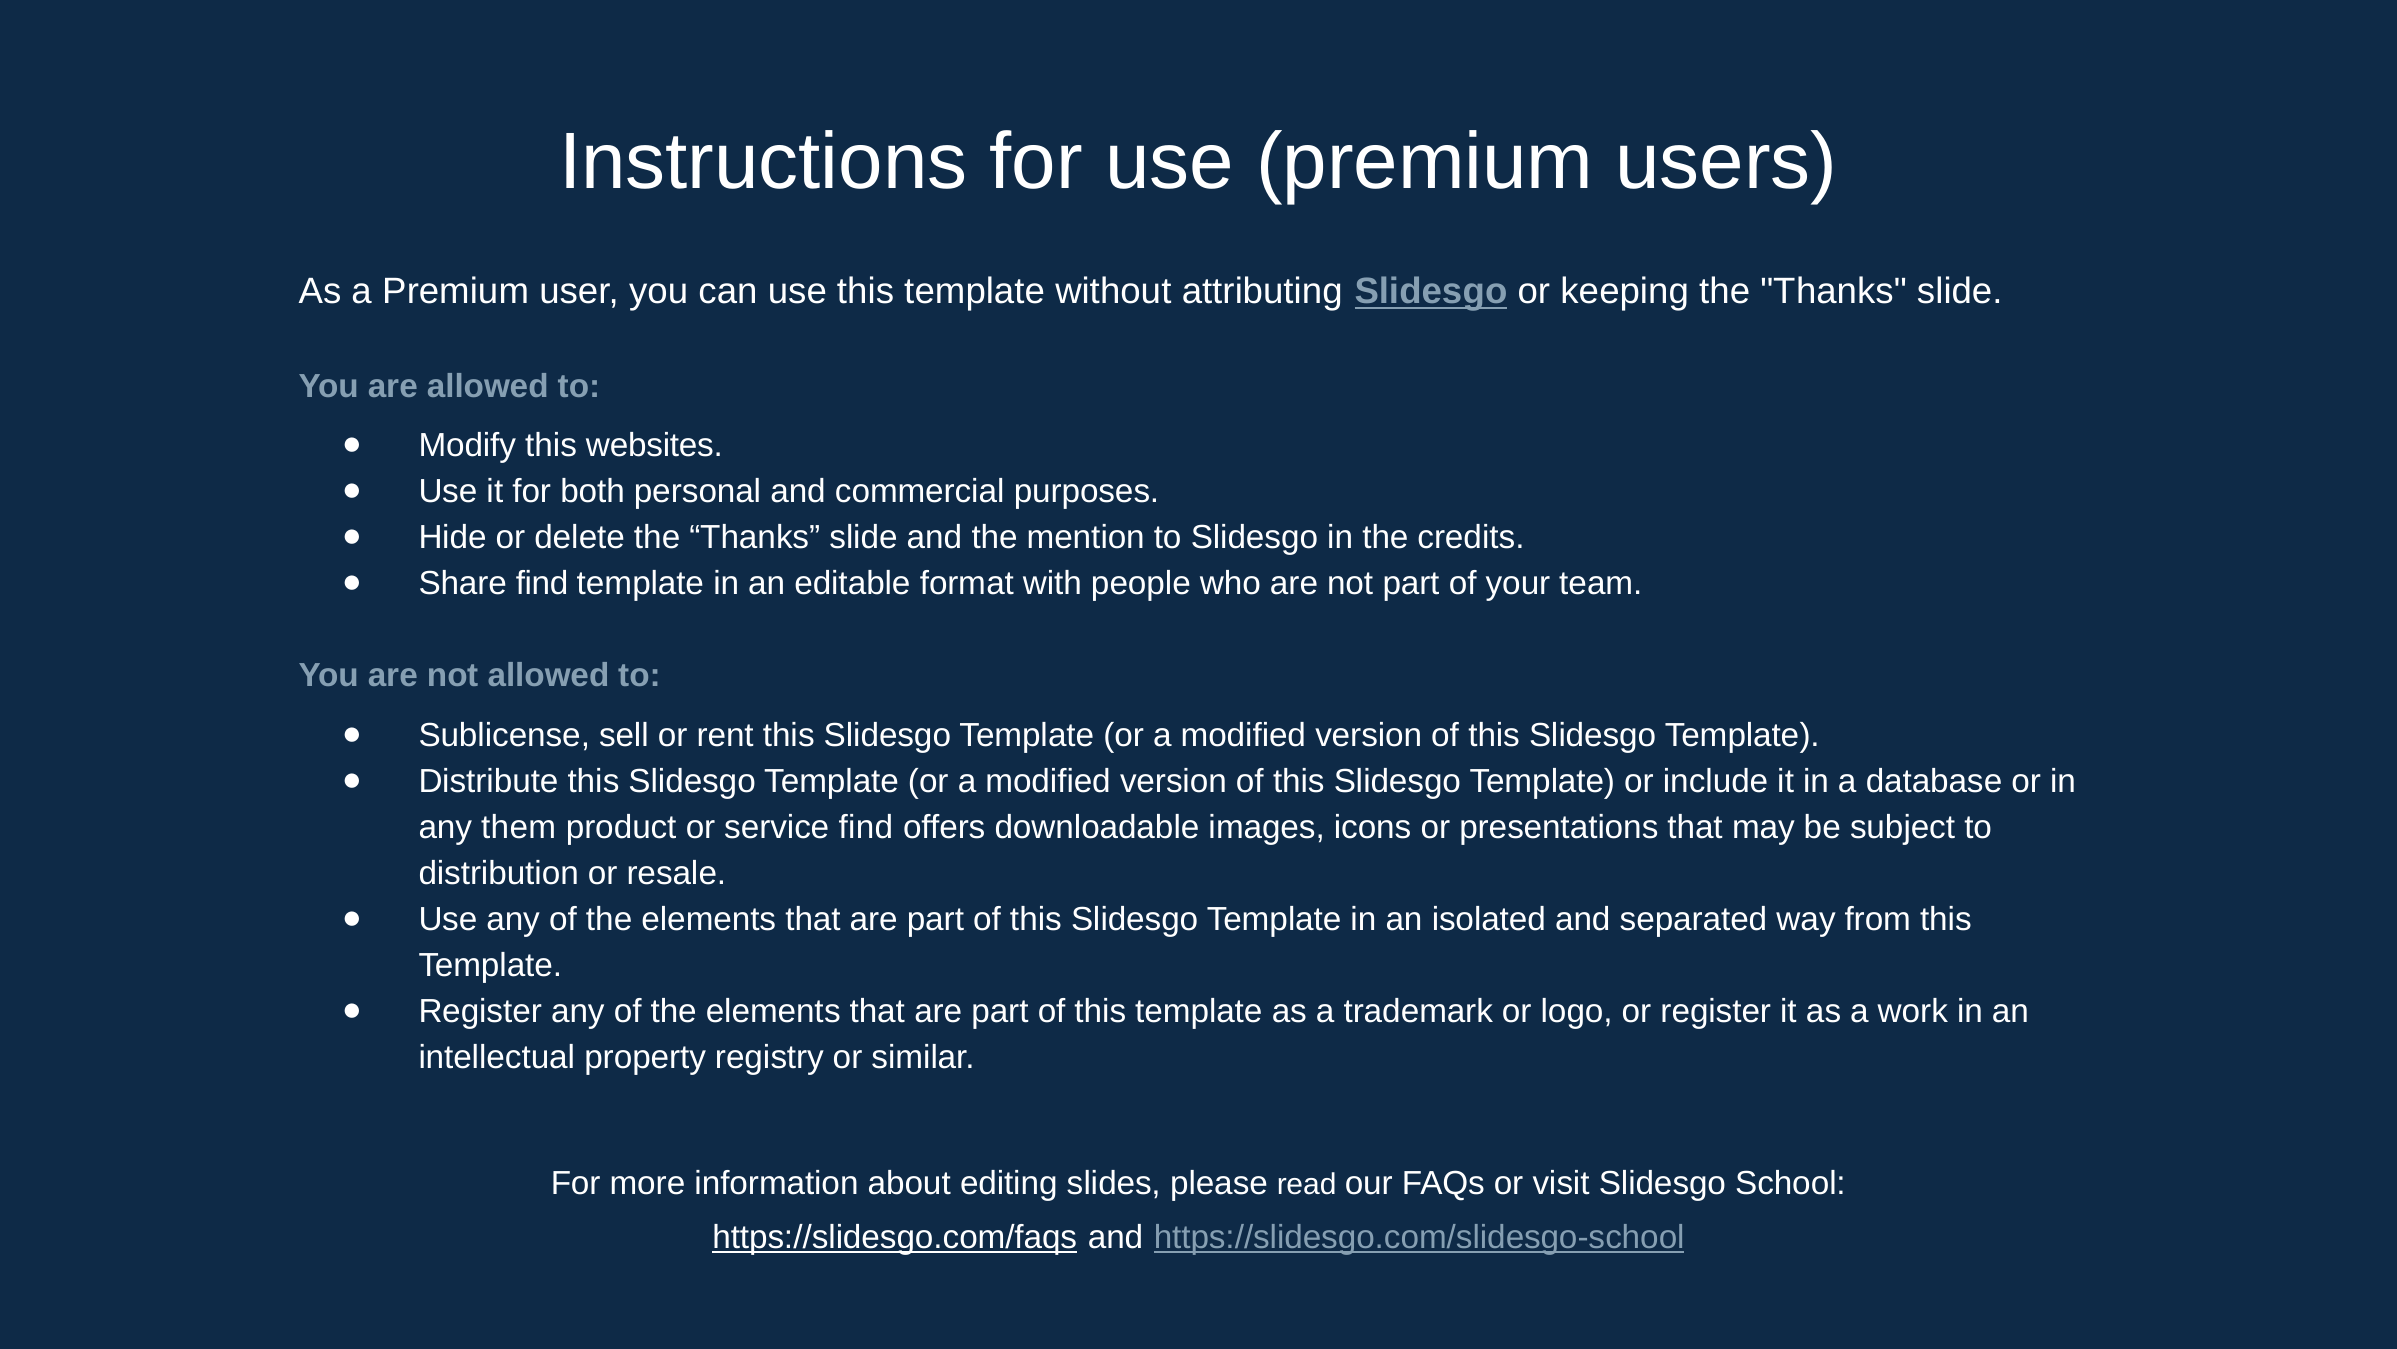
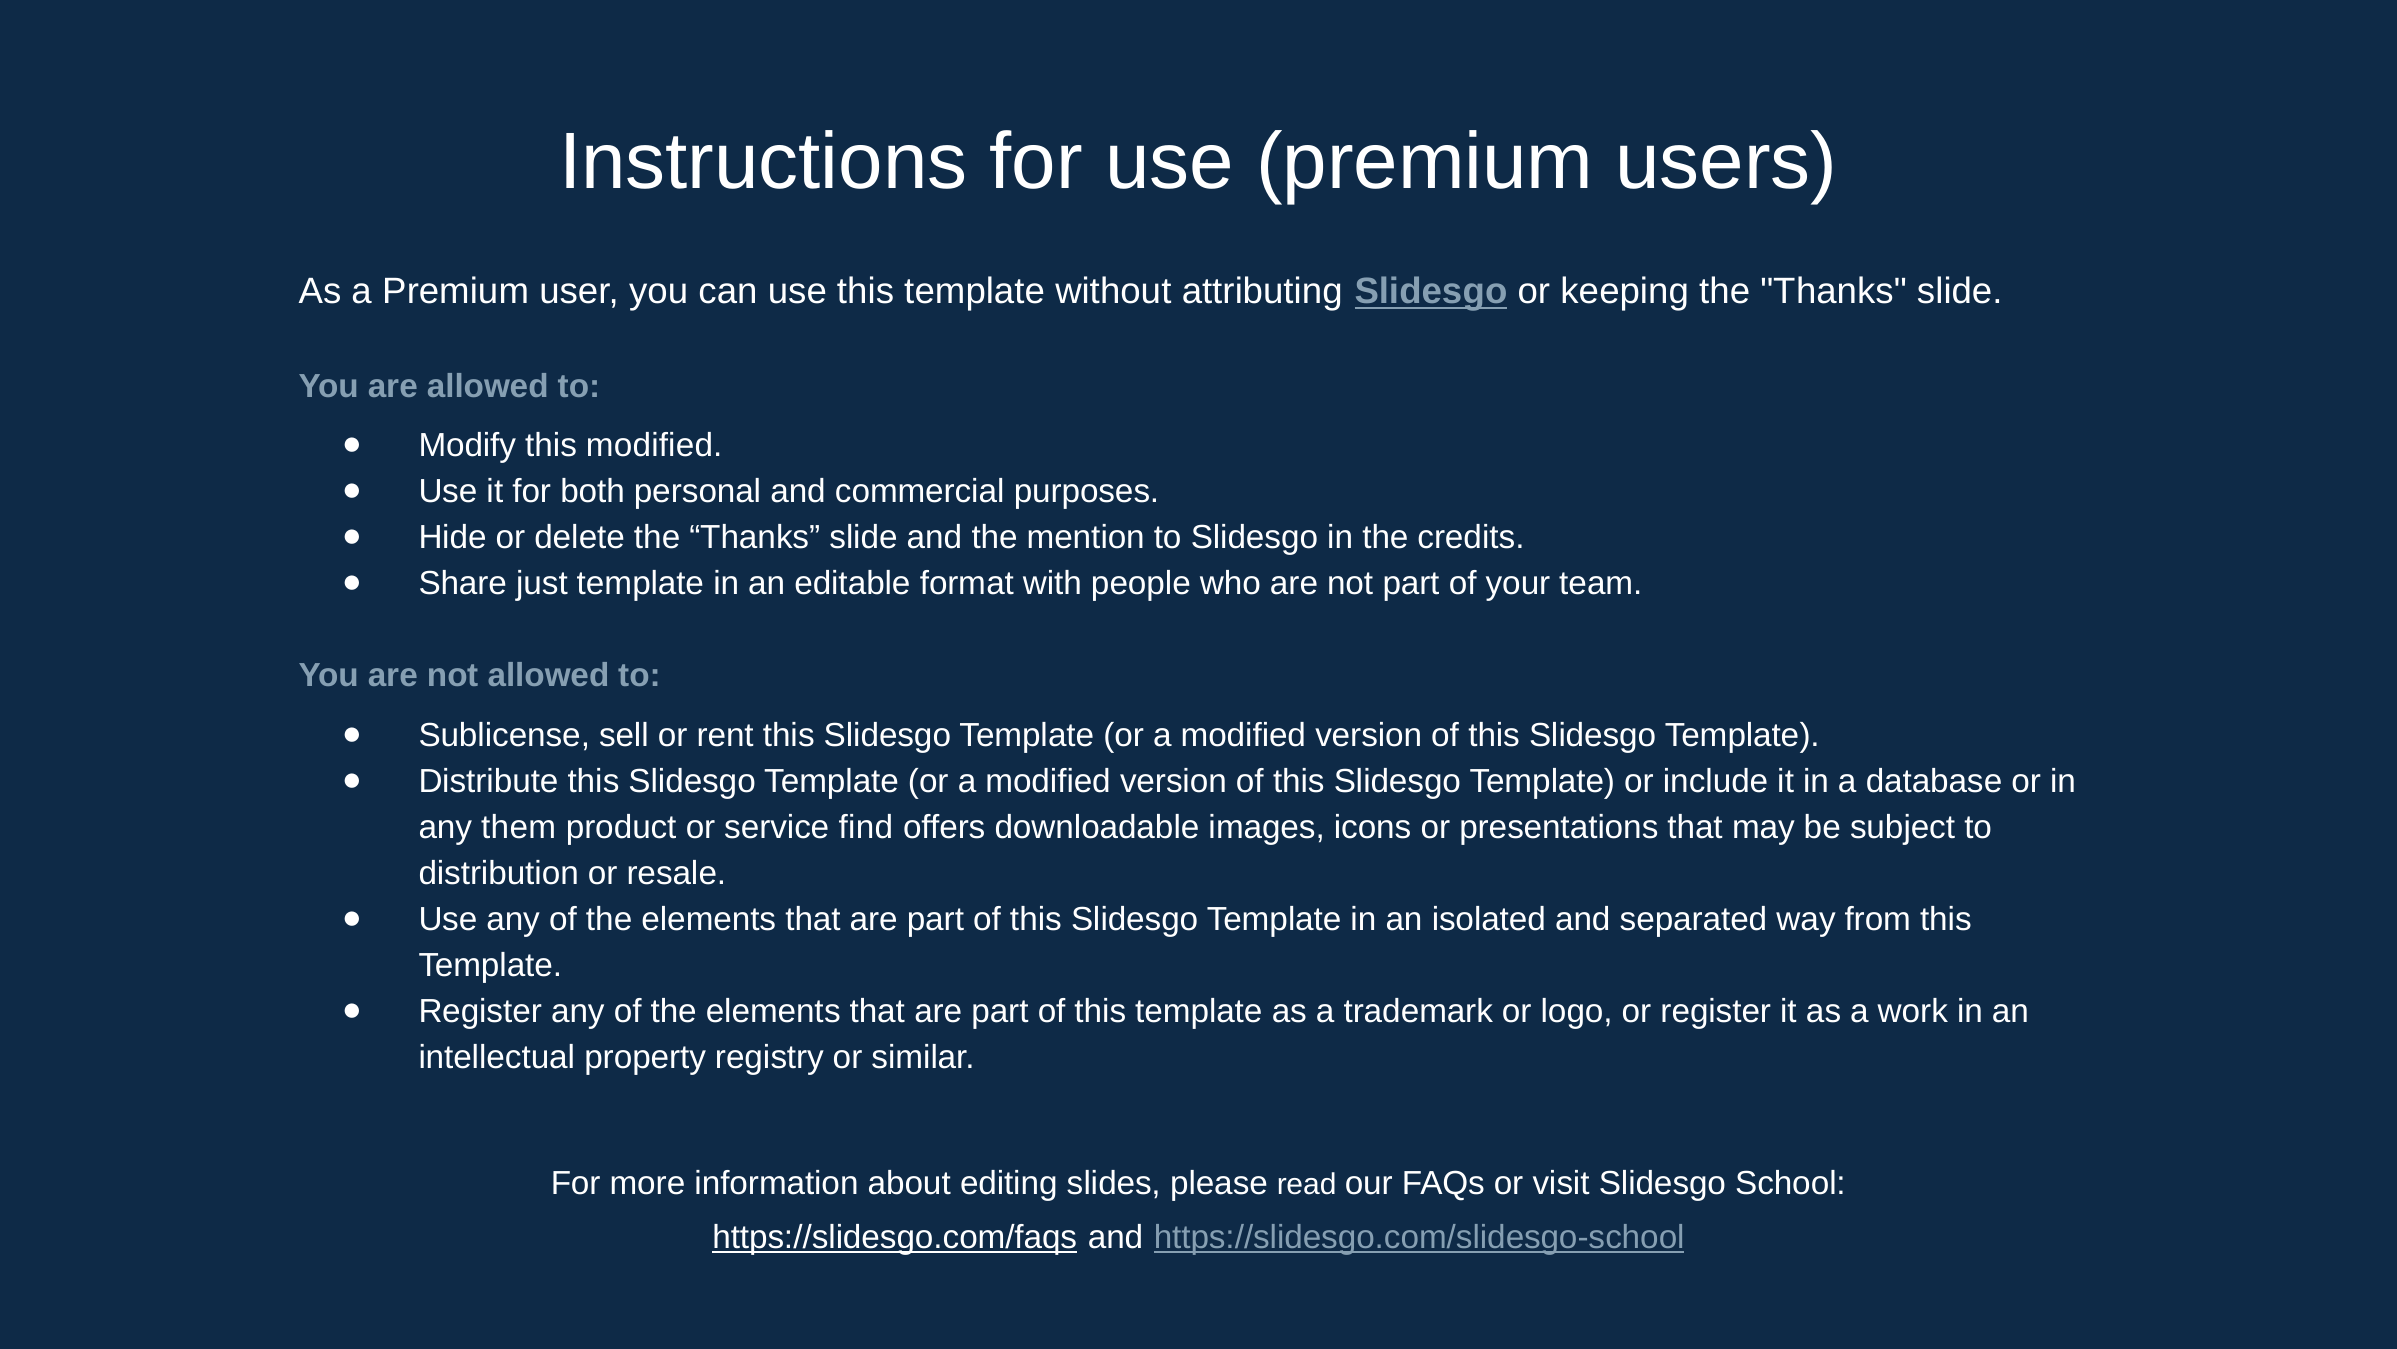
this websites: websites -> modified (654, 445)
Share find: find -> just (542, 583)
